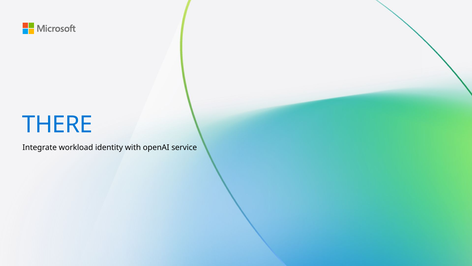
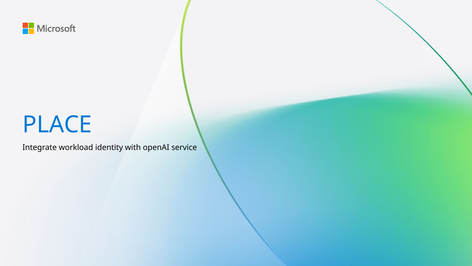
THERE: THERE -> PLACE (57, 124)
